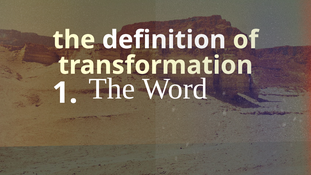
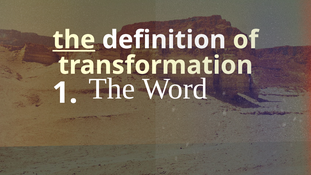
the underline: none -> present (74, 40)
